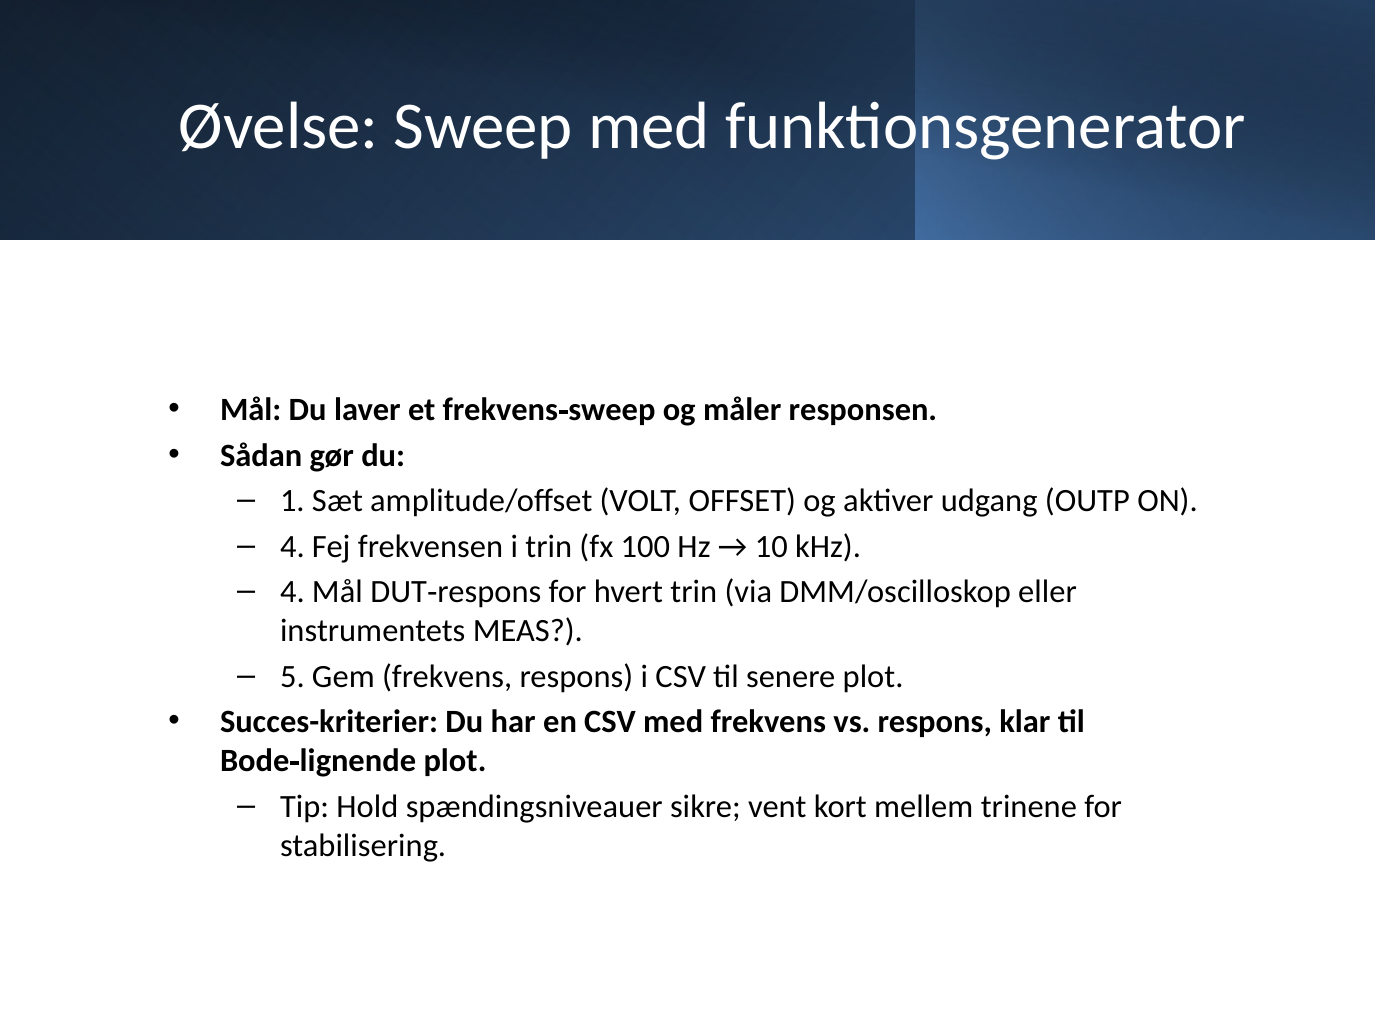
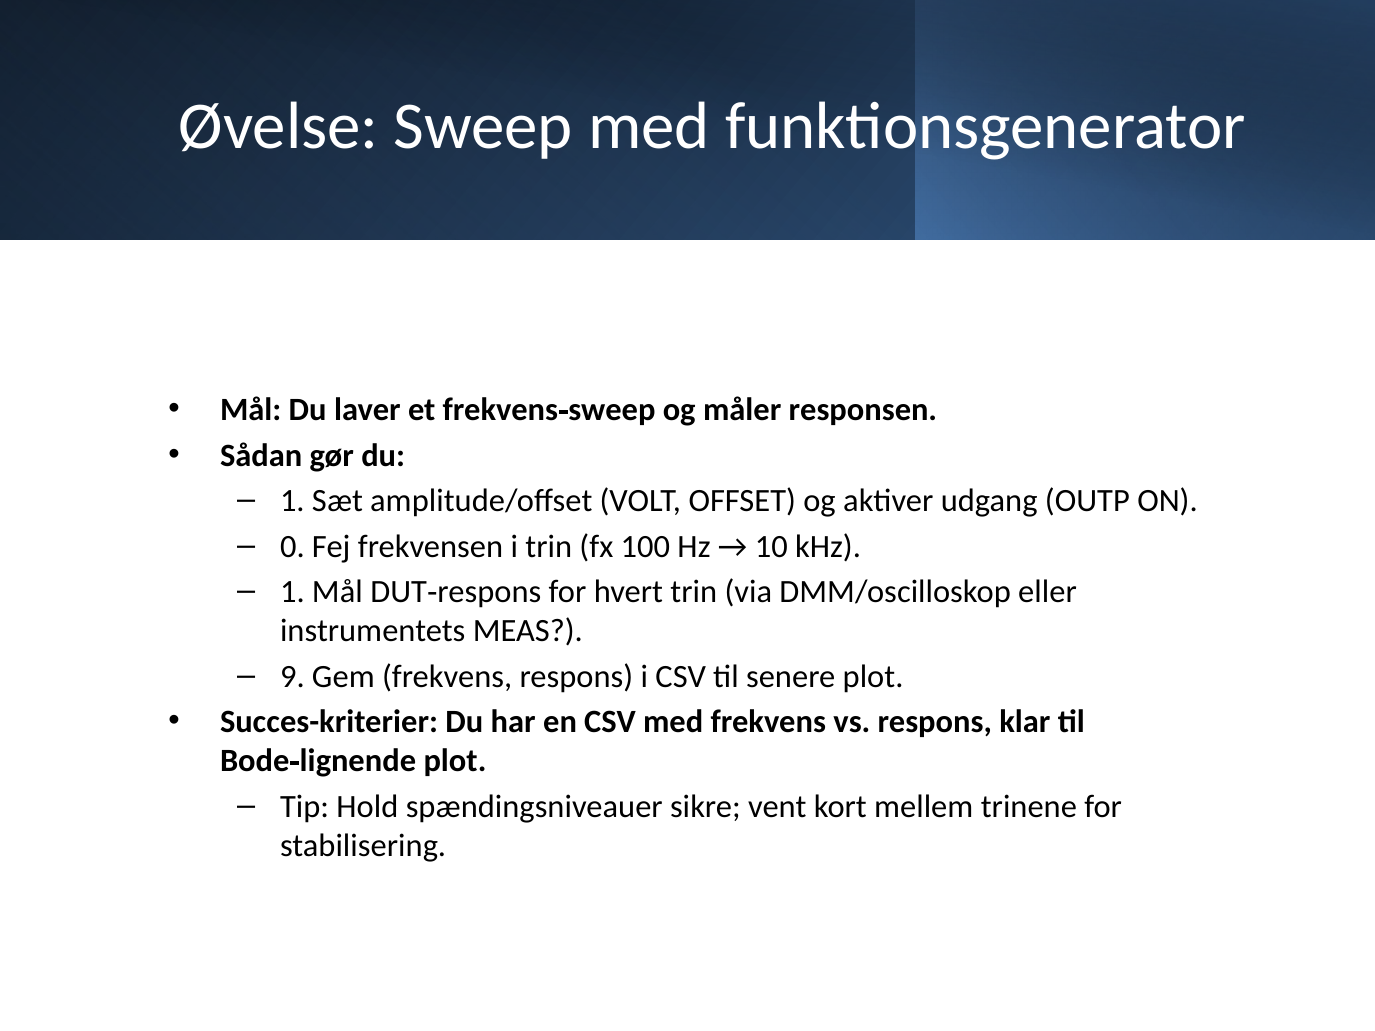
4: 4 -> 0 (292, 546)
4: 4 -> 1 (292, 592)
5: 5 -> 9 (292, 677)
